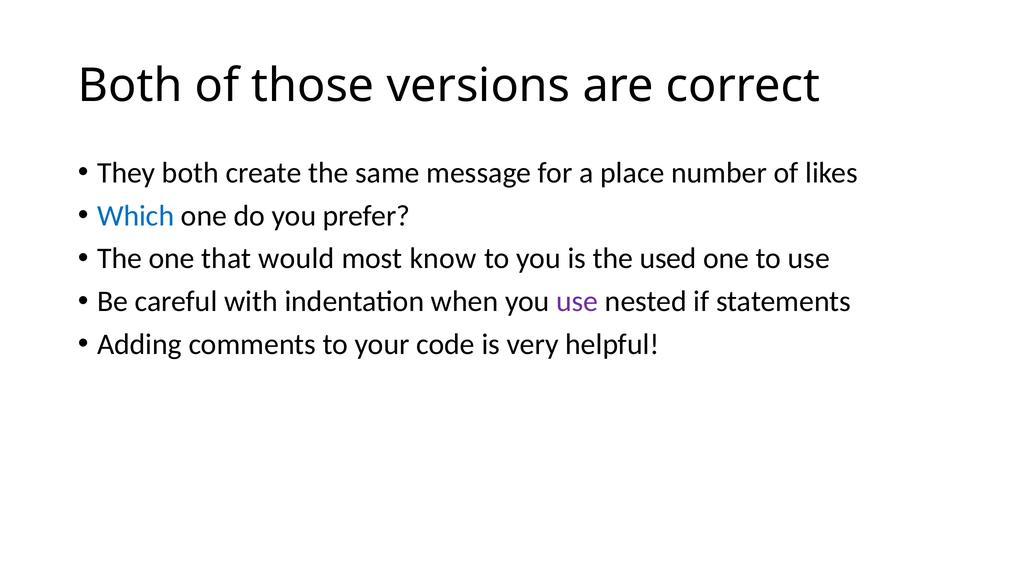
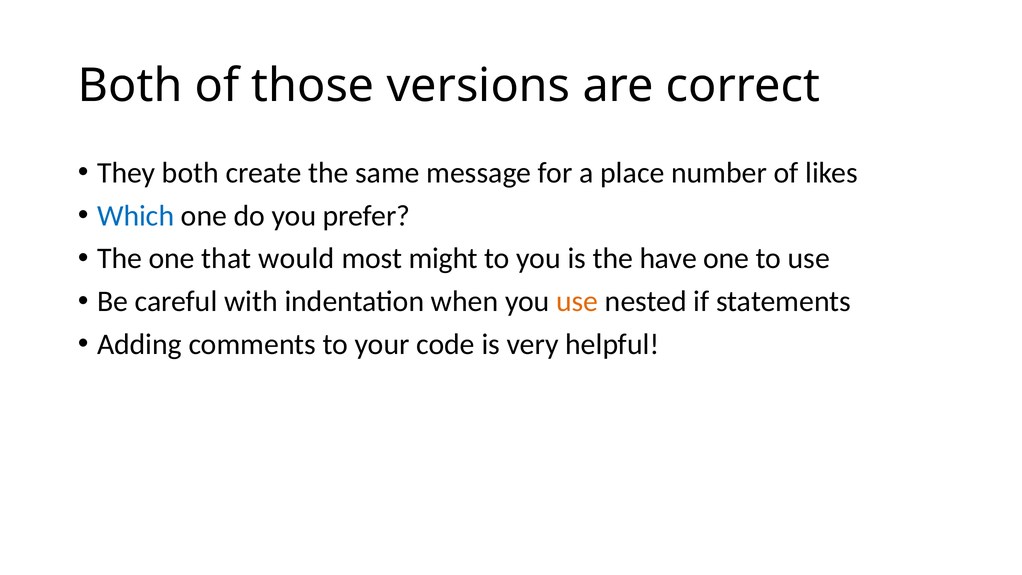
know: know -> might (443, 258)
used: used -> have (668, 258)
use colour: purple -> orange (577, 301)
